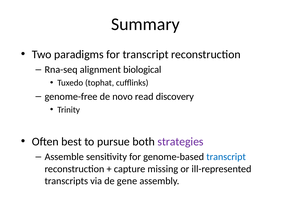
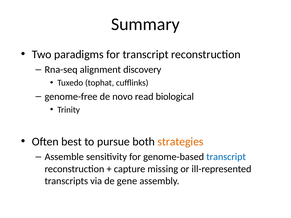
biological: biological -> discovery (142, 70)
discovery: discovery -> biological (175, 97)
strategies colour: purple -> orange (181, 142)
